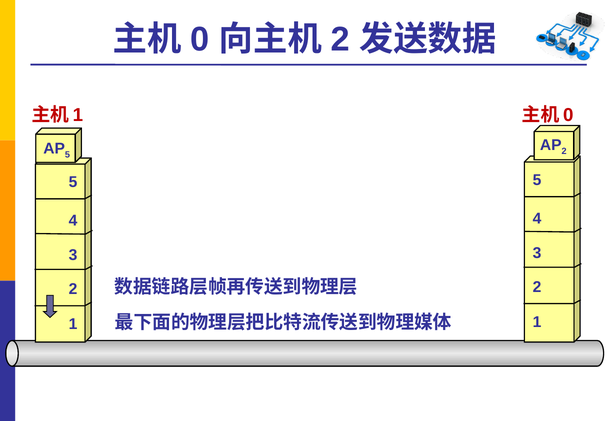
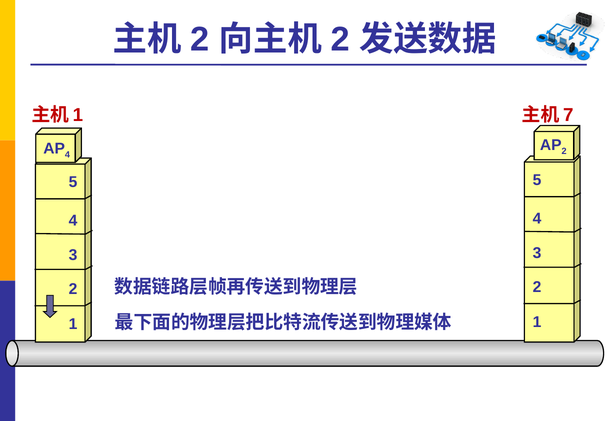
0: 0 -> 2 (200, 39)
0: 0 -> 7 (568, 115)
5: 5 -> 4 (67, 155)
